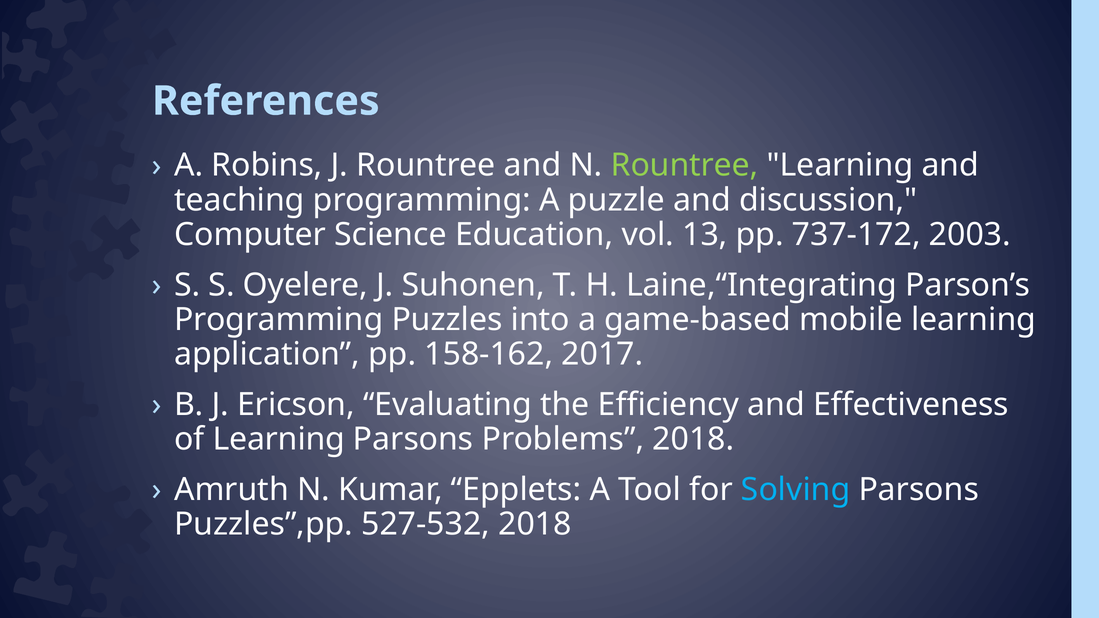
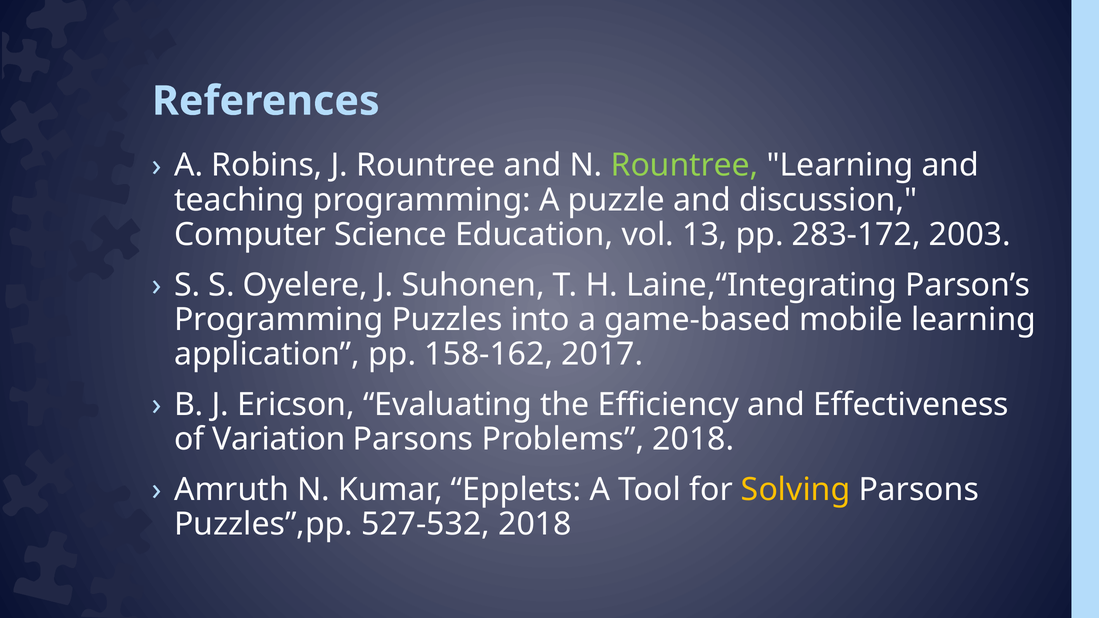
737-172: 737-172 -> 283-172 (856, 235)
of Learning: Learning -> Variation (279, 440)
Solving colour: light blue -> yellow (796, 490)
